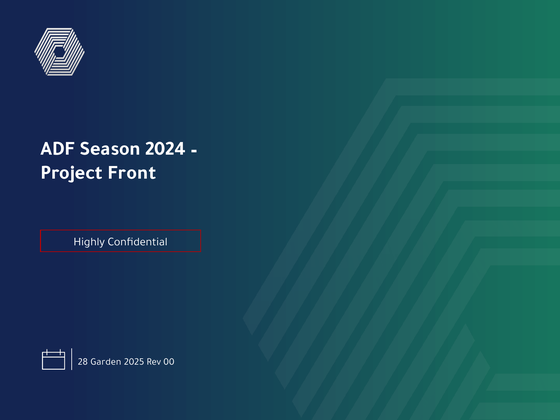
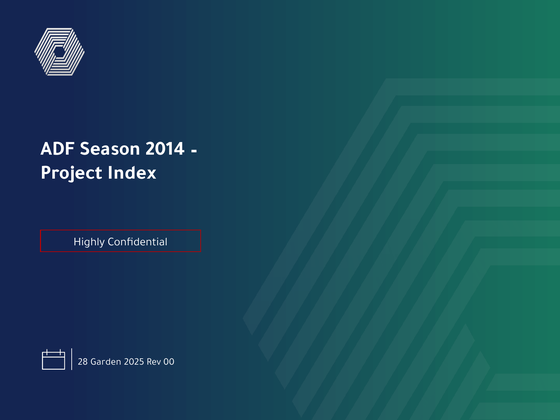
2024: 2024 -> 2014 (165, 148)
Front: Front -> Index (132, 172)
